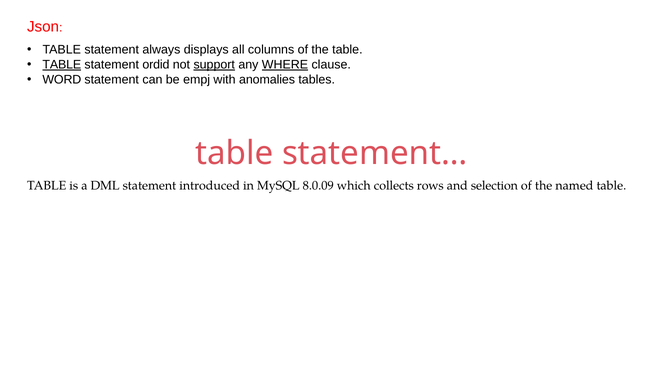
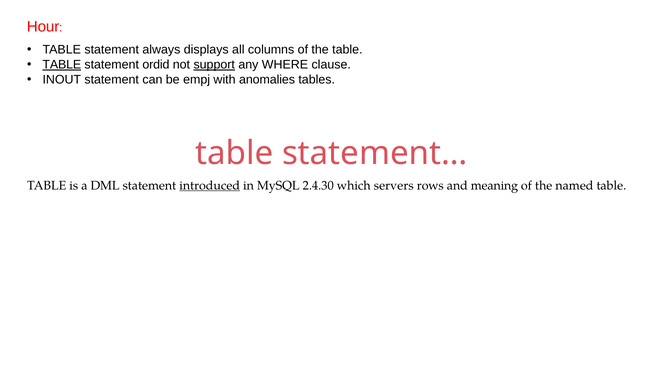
Json: Json -> Hour (43, 27)
WHERE underline: present -> none (285, 65)
WORD: WORD -> INOUT (62, 80)
introduced underline: none -> present (210, 185)
8.0.09: 8.0.09 -> 2.4.30 (318, 185)
collects: collects -> servers (394, 185)
selection: selection -> meaning (494, 185)
